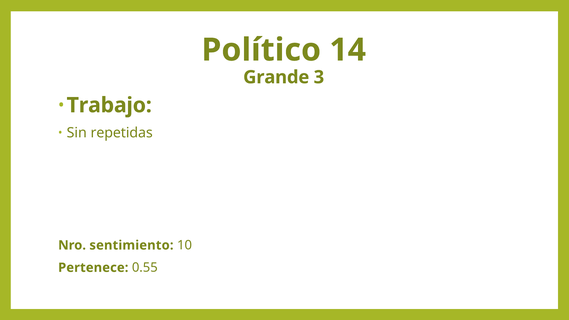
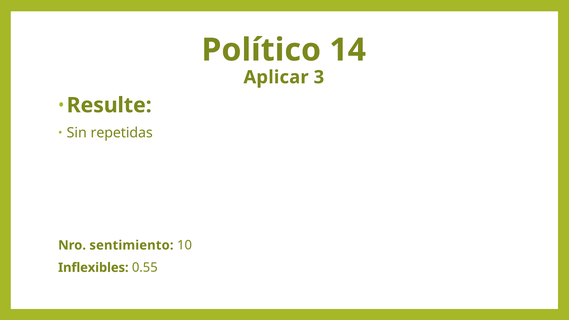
Grande: Grande -> Aplicar (276, 77)
Trabajo: Trabajo -> Resulte (109, 105)
Pertenece: Pertenece -> Inflexibles (93, 268)
